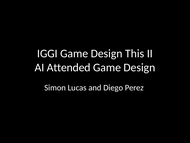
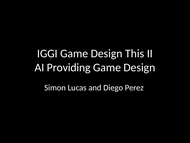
Attended: Attended -> Providing (69, 67)
